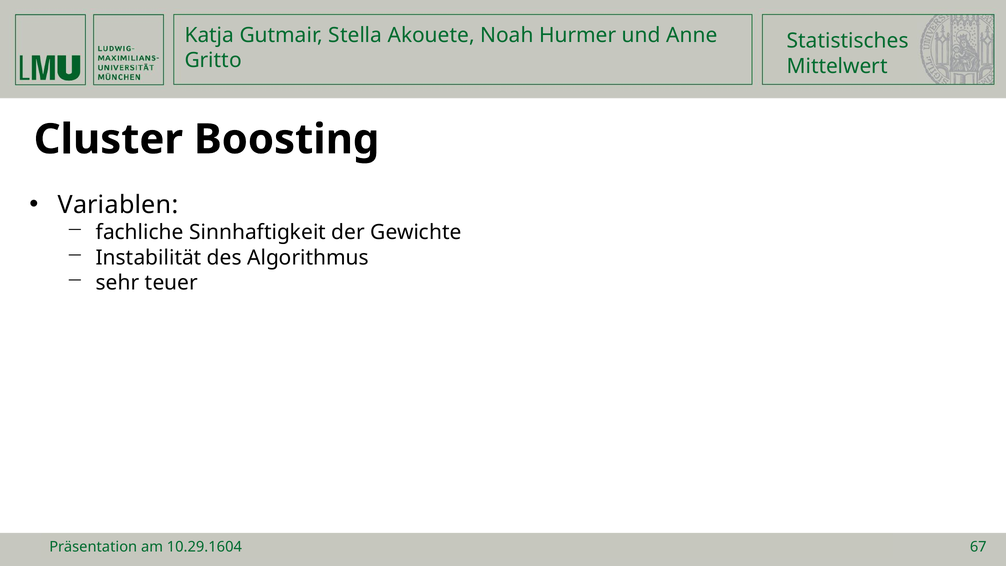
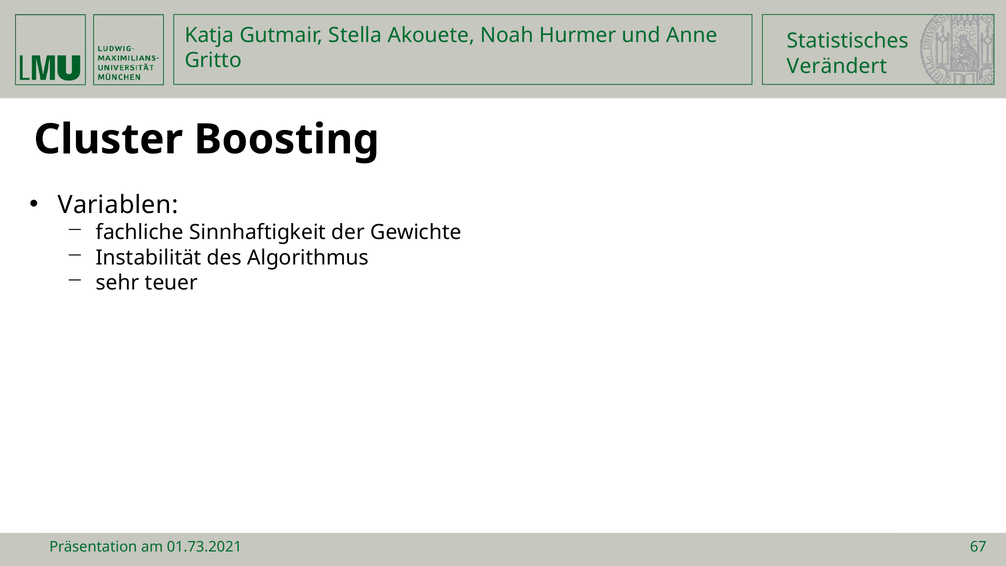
Mittelwert: Mittelwert -> Verändert (837, 66)
10.29.1604: 10.29.1604 -> 01.73.2021 (204, 547)
